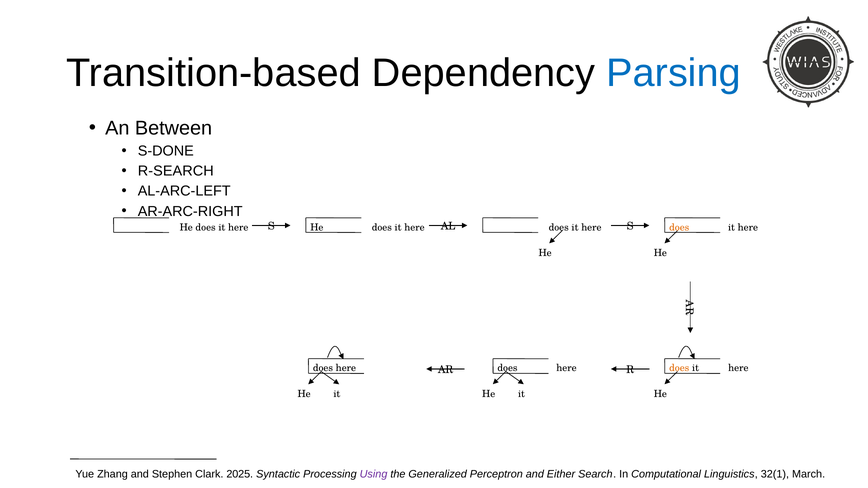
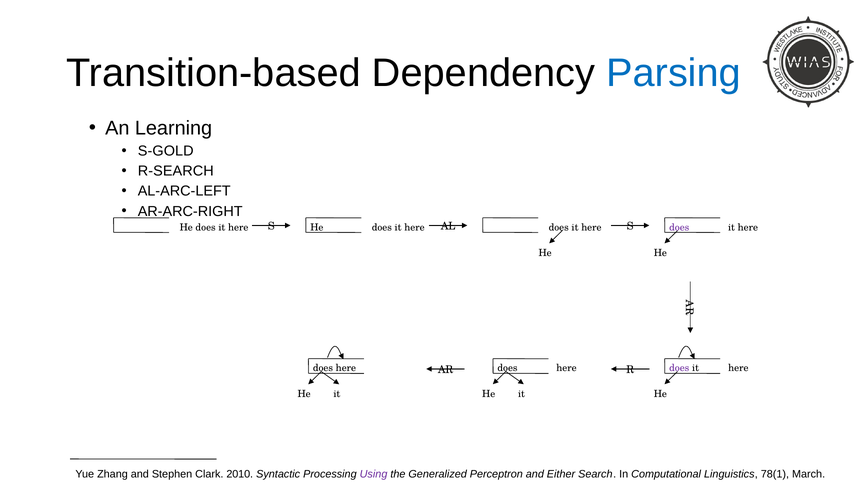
Between: Between -> Learning (174, 128)
S-DONE: S-DONE -> S-GOLD (166, 151)
does colour: orange -> purple (679, 227)
does colour: orange -> purple (679, 368)
2025: 2025 -> 2010 (240, 474)
32(1: 32(1 -> 78(1 (775, 474)
